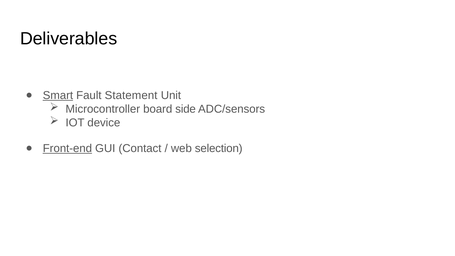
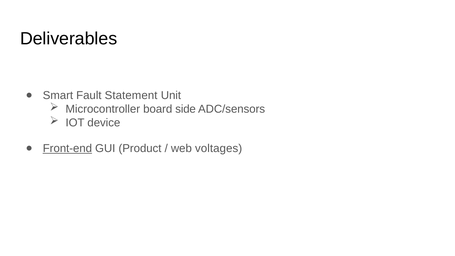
Smart underline: present -> none (58, 95)
Contact: Contact -> Product (140, 148)
selection: selection -> voltages (219, 148)
